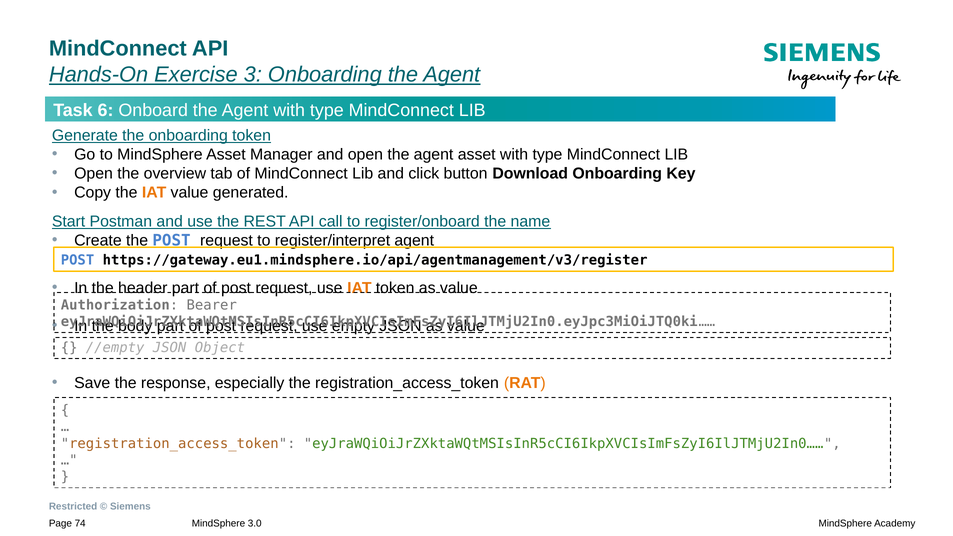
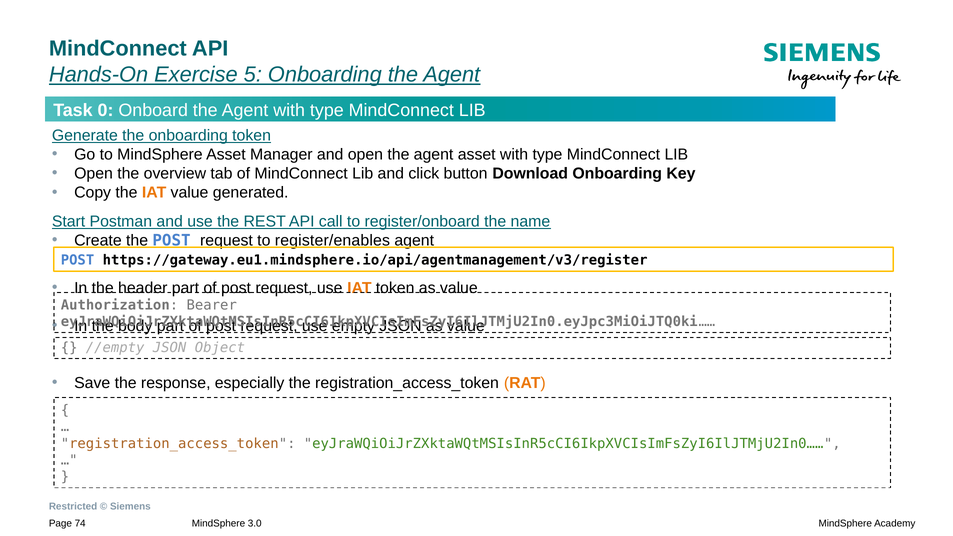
3: 3 -> 5 (253, 75)
6: 6 -> 0 (106, 110)
register/interpret: register/interpret -> register/enables (332, 240)
